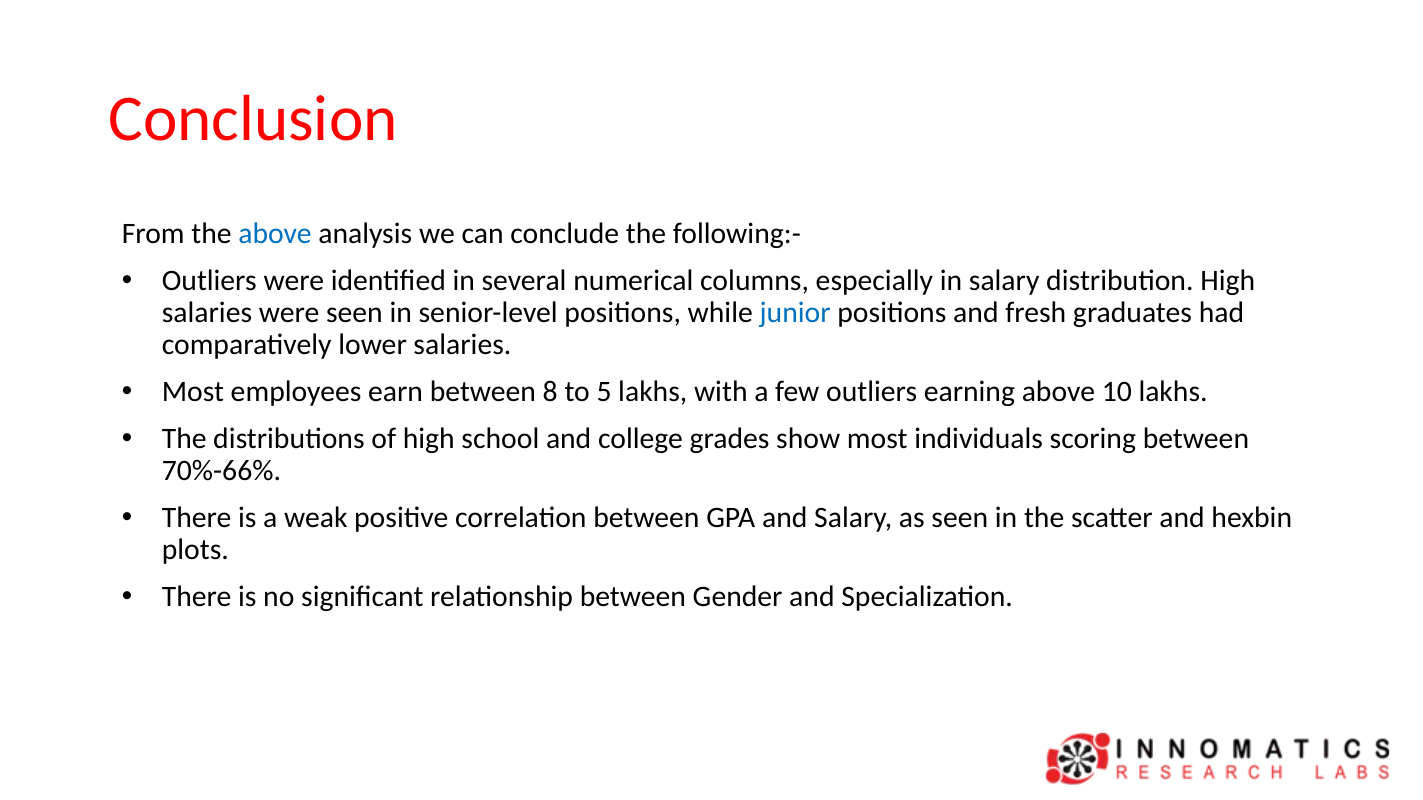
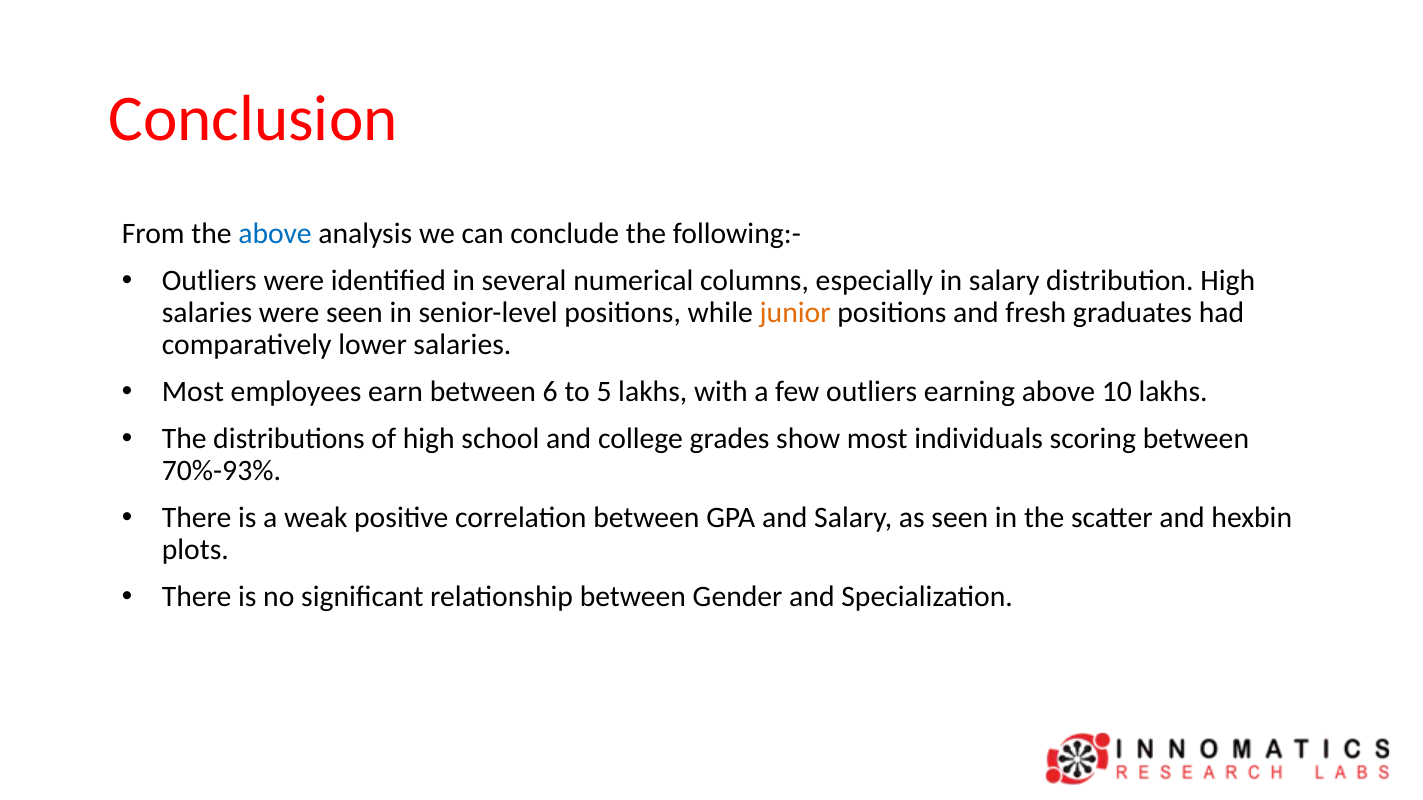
junior colour: blue -> orange (795, 313)
8: 8 -> 6 (550, 392)
70%-66%: 70%-66% -> 70%-93% (221, 471)
